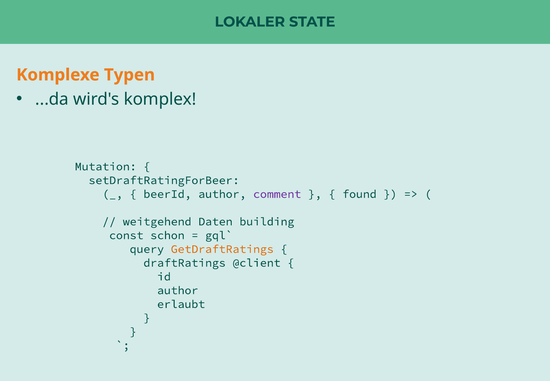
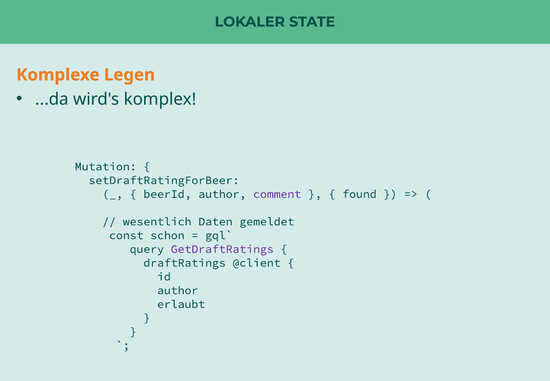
Typen: Typen -> Legen (129, 75)
weitgehend: weitgehend -> wesentlich (157, 221)
building: building -> gemeldet (267, 221)
GetDraftRatings colour: orange -> purple (222, 249)
